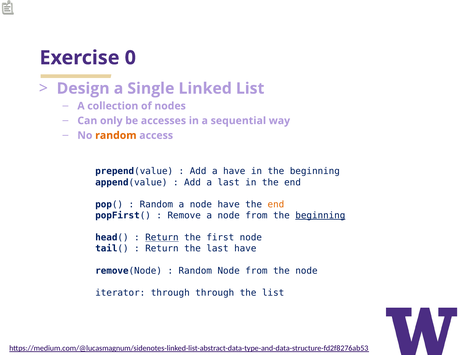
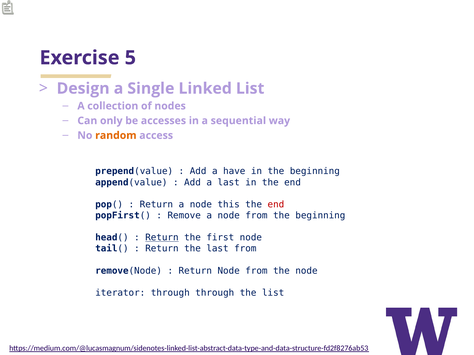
0: 0 -> 5 (130, 58)
Random: Random -> Return (156, 205)
node have: have -> this (229, 205)
end colour: orange -> red (276, 205)
beginning underline: present -> none (320, 216)
last have: have -> from (245, 249)
Random: Random -> Return (195, 271)
